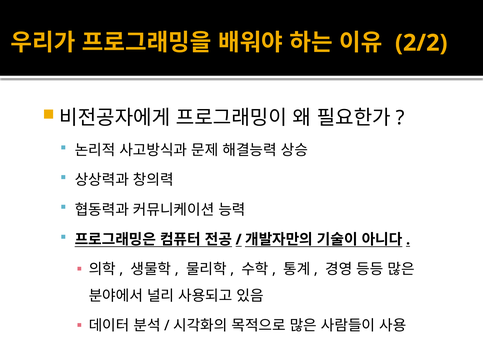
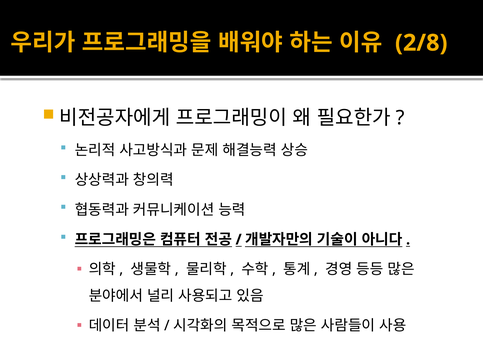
2/2: 2/2 -> 2/8 (421, 43)
